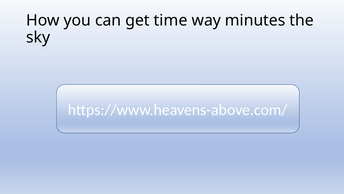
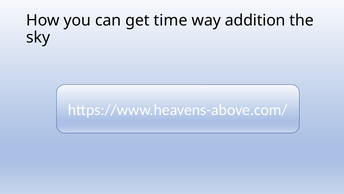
minutes: minutes -> addition (255, 20)
